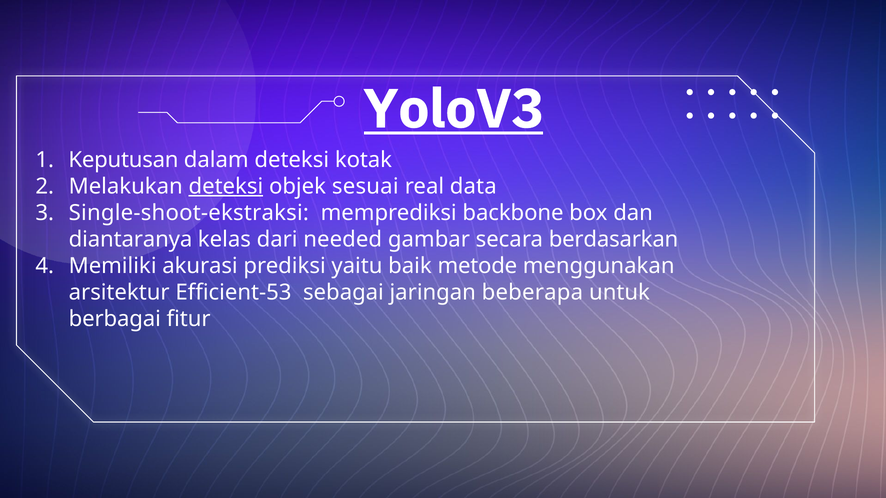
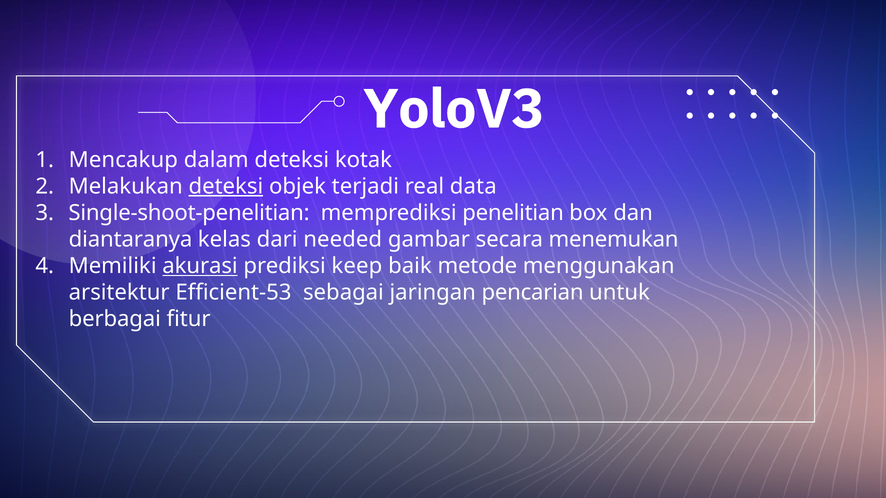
YoloV3 underline: present -> none (454, 109)
Keputusan: Keputusan -> Mencakup (123, 160)
sesuai: sesuai -> terjadi (365, 186)
Single-shoot-ekstraksi: Single-shoot-ekstraksi -> Single-shoot-penelitian (189, 213)
backbone: backbone -> penelitian (513, 213)
berdasarkan: berdasarkan -> menemukan (614, 240)
akurasi underline: none -> present (200, 266)
yaitu: yaitu -> keep (357, 266)
beberapa: beberapa -> pencarian (533, 293)
